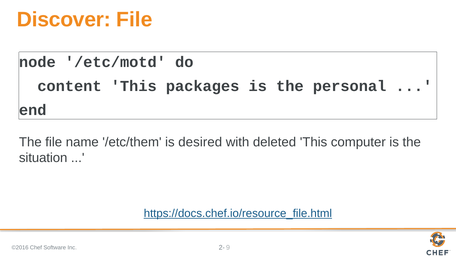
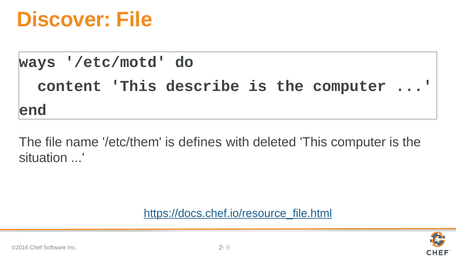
node: node -> ways (37, 62)
packages: packages -> describe (203, 86)
the personal: personal -> computer (350, 86)
desired: desired -> defines (200, 142)
